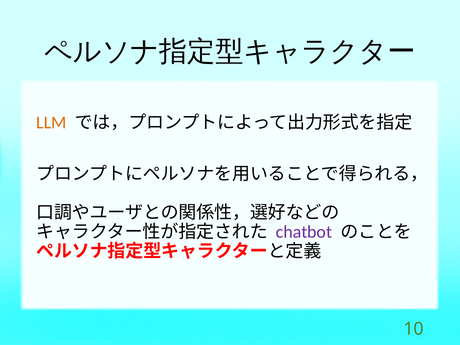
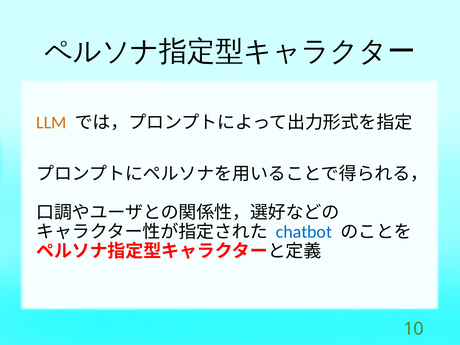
chatbot colour: purple -> blue (304, 232)
